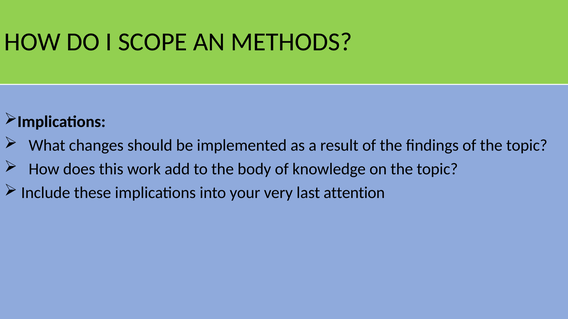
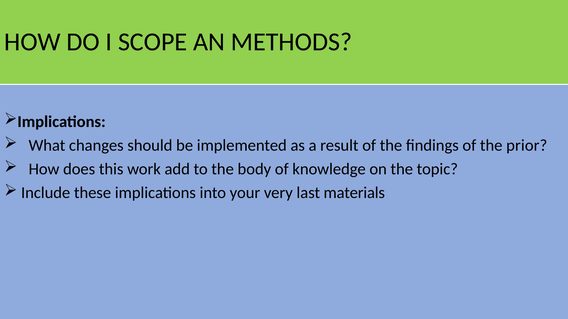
of the topic: topic -> prior (527, 146)
attention: attention -> materials (354, 193)
